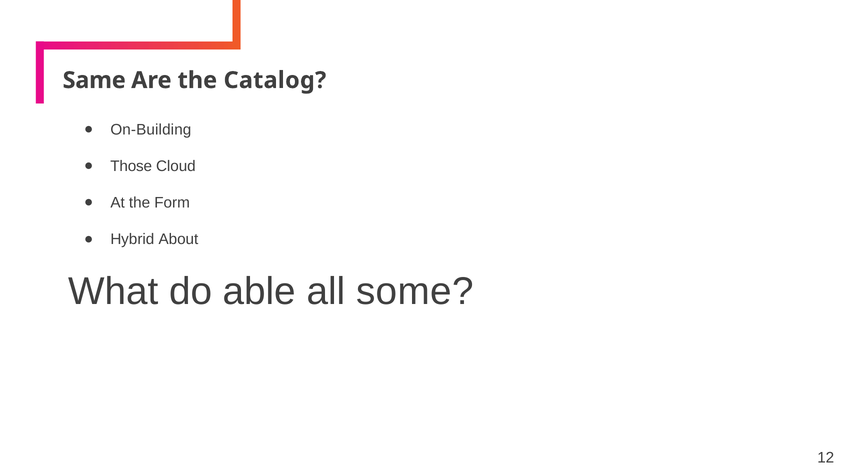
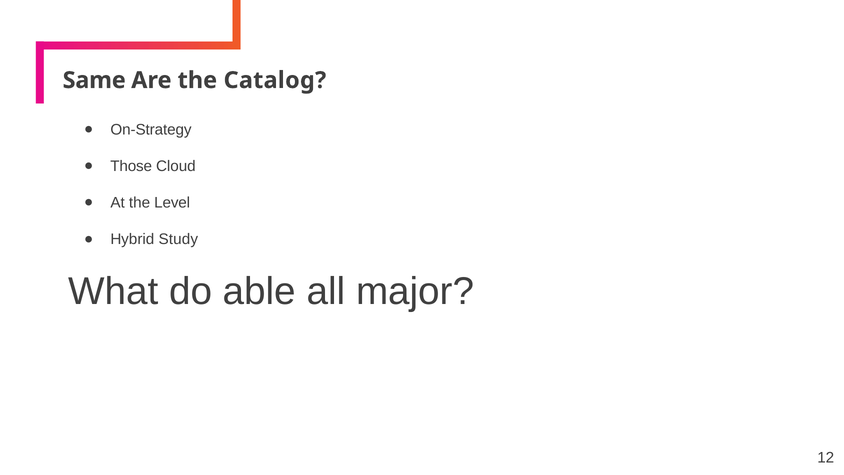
On-Building: On-Building -> On-Strategy (151, 129)
Form: Form -> Level (172, 203)
About: About -> Study (178, 239)
some: some -> major (415, 292)
